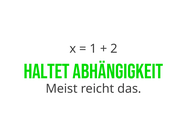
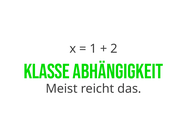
Haltet: Haltet -> Klasse (47, 72)
